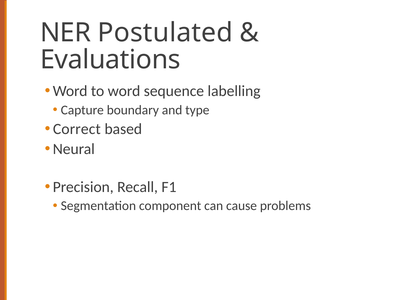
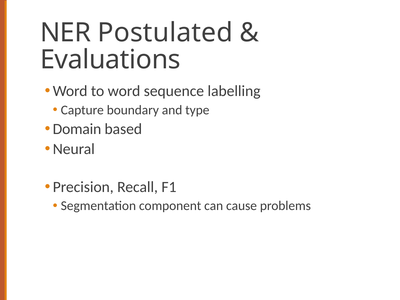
Correct: Correct -> Domain (77, 129)
